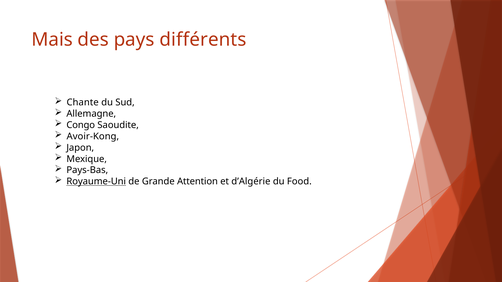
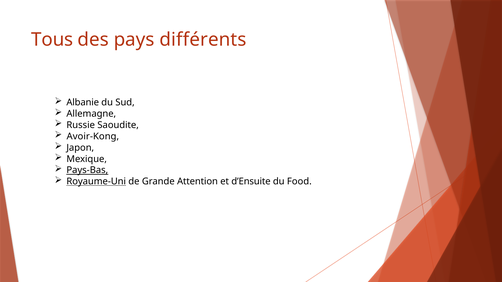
Mais: Mais -> Tous (52, 40)
Chante: Chante -> Albanie (83, 103)
Congo: Congo -> Russie (81, 125)
Pays-Bas underline: none -> present (87, 170)
d’Algérie: d’Algérie -> d’Ensuite (251, 182)
